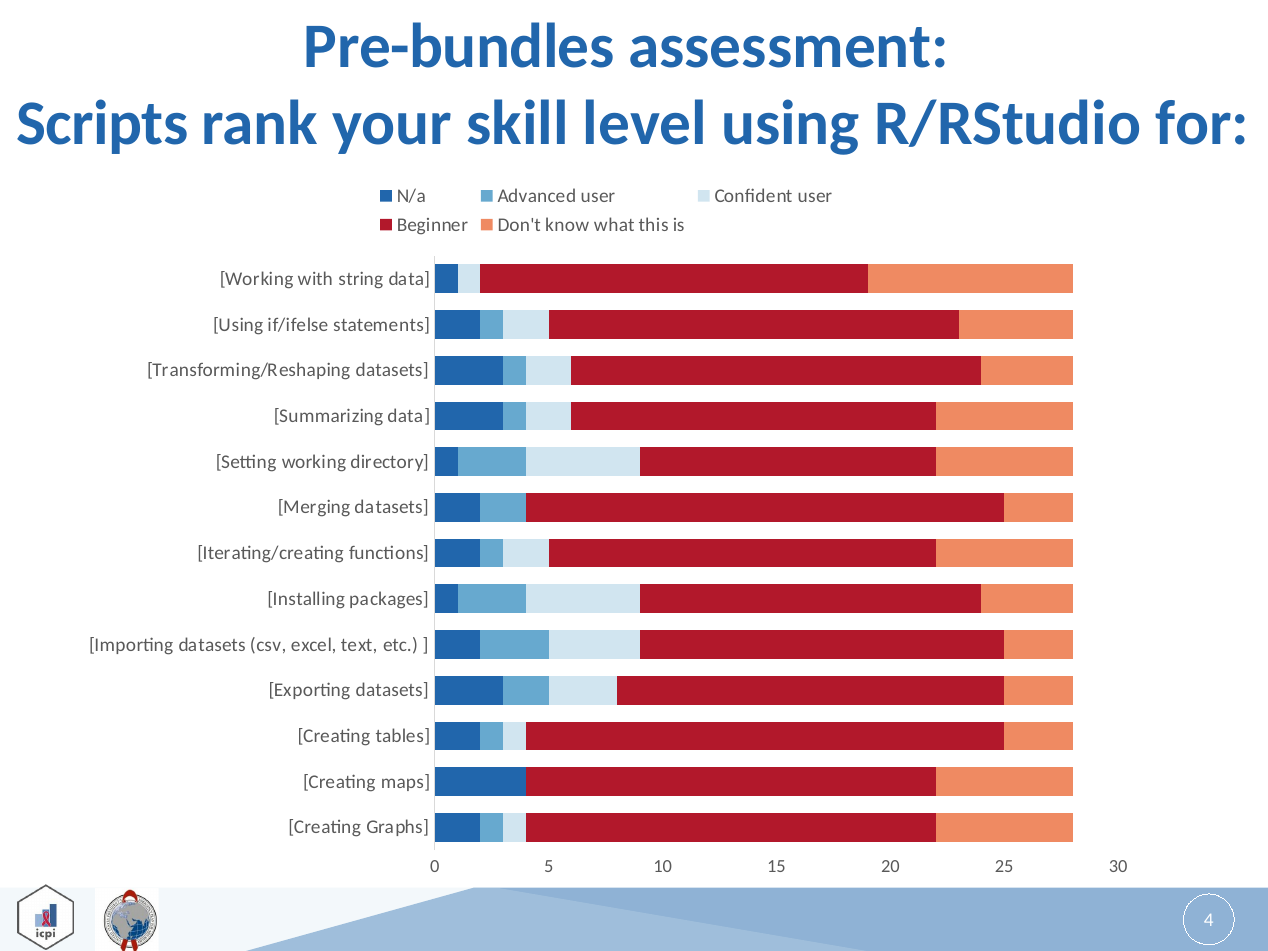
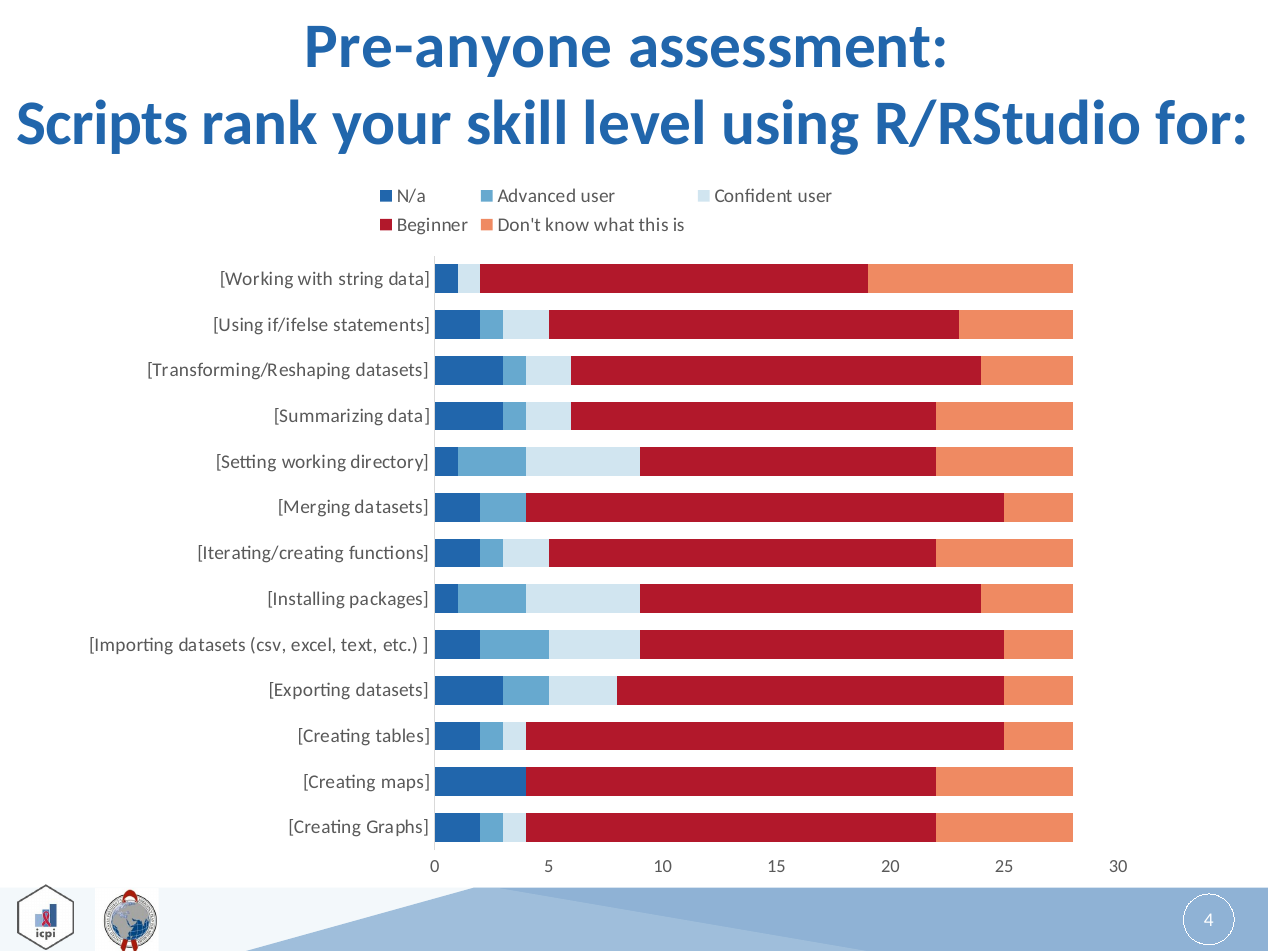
Pre-bundles: Pre-bundles -> Pre-anyone (459, 47)
